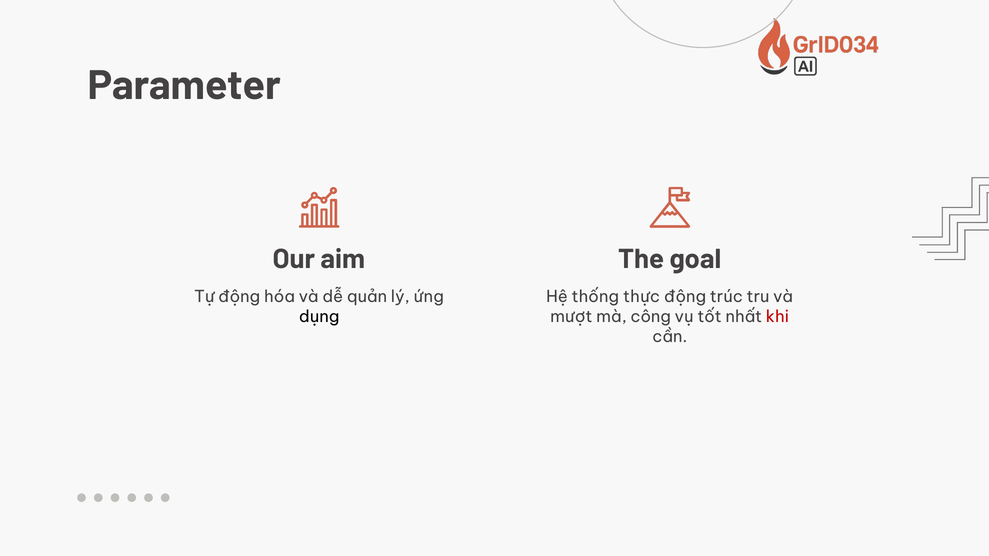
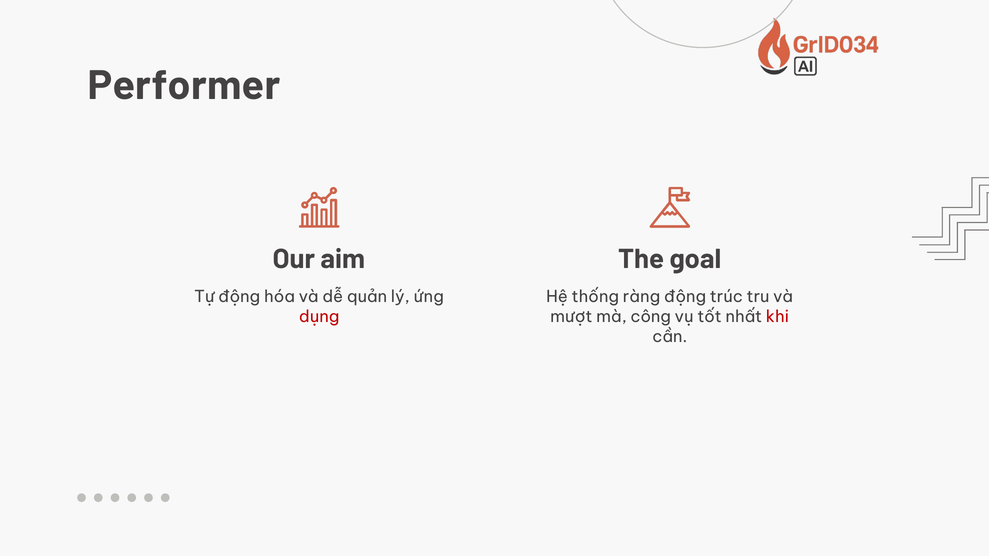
Parameter: Parameter -> Performer (184, 86)
thực: thực -> ràng (642, 297)
dụng colour: black -> red (319, 317)
